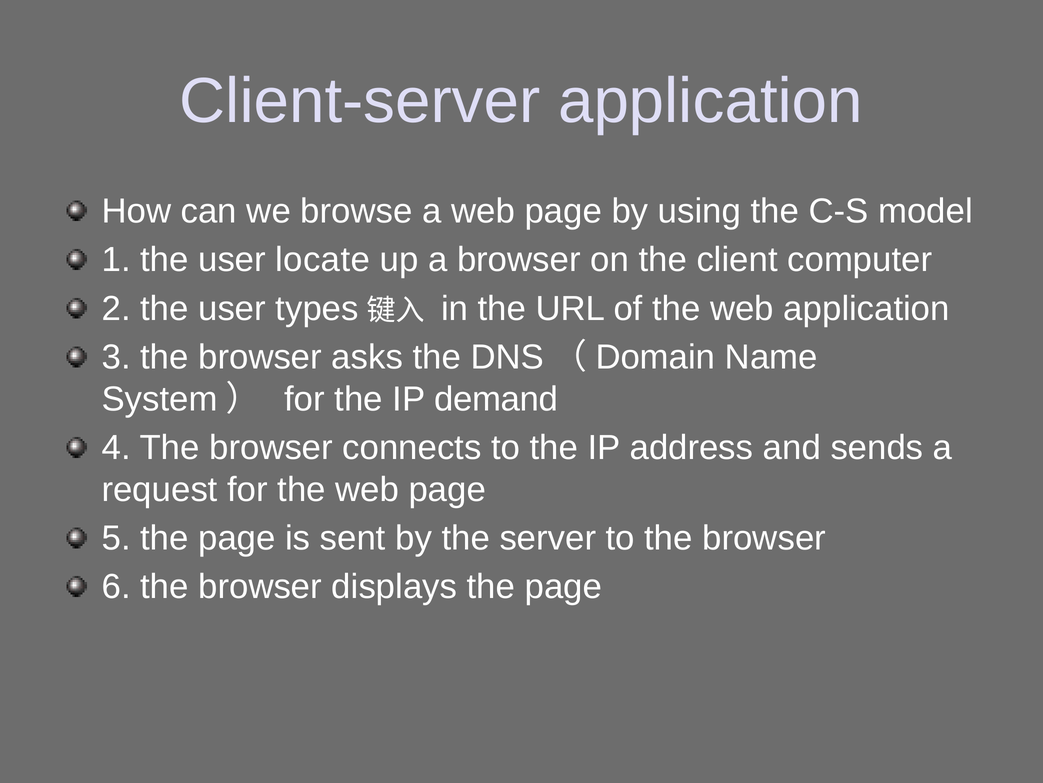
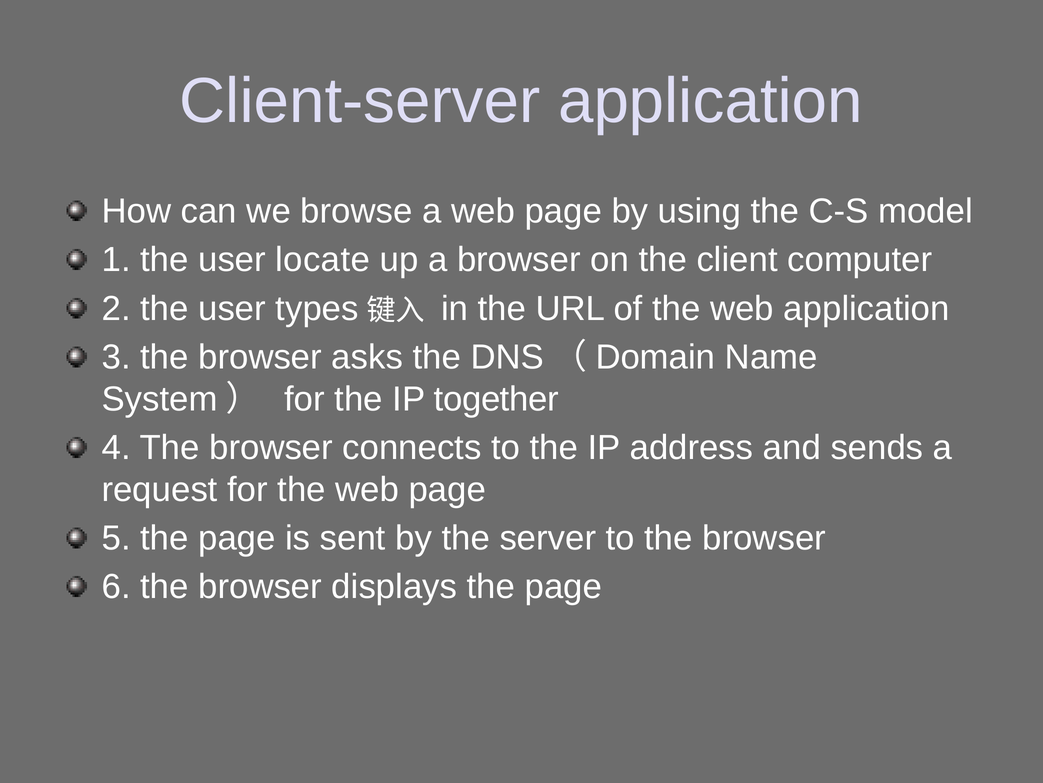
demand: demand -> together (496, 399)
